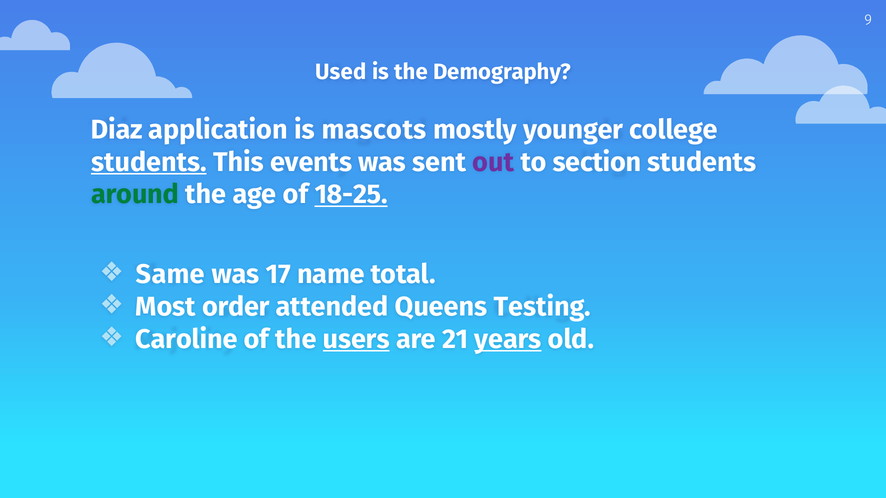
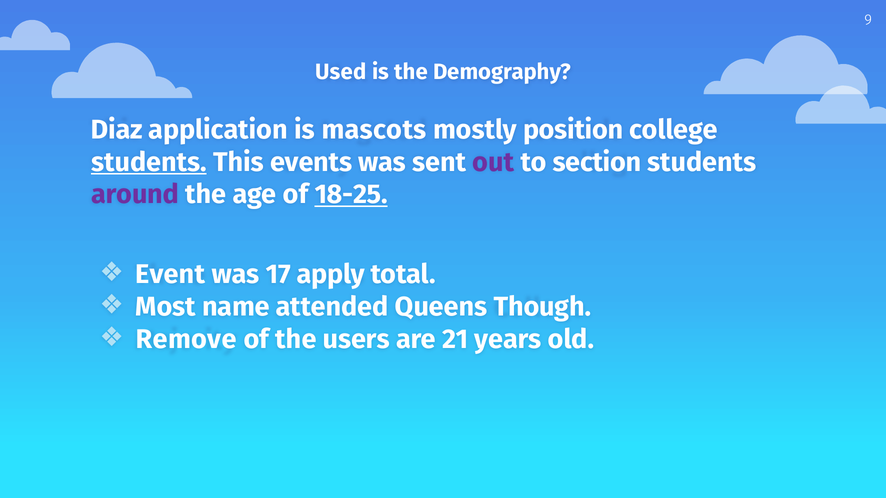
younger: younger -> position (573, 130)
around colour: green -> purple (135, 195)
Same: Same -> Event (170, 274)
name: name -> apply (331, 274)
order: order -> name (236, 307)
Testing: Testing -> Though (542, 307)
Caroline: Caroline -> Remove (186, 339)
users underline: present -> none (356, 339)
years underline: present -> none (508, 339)
